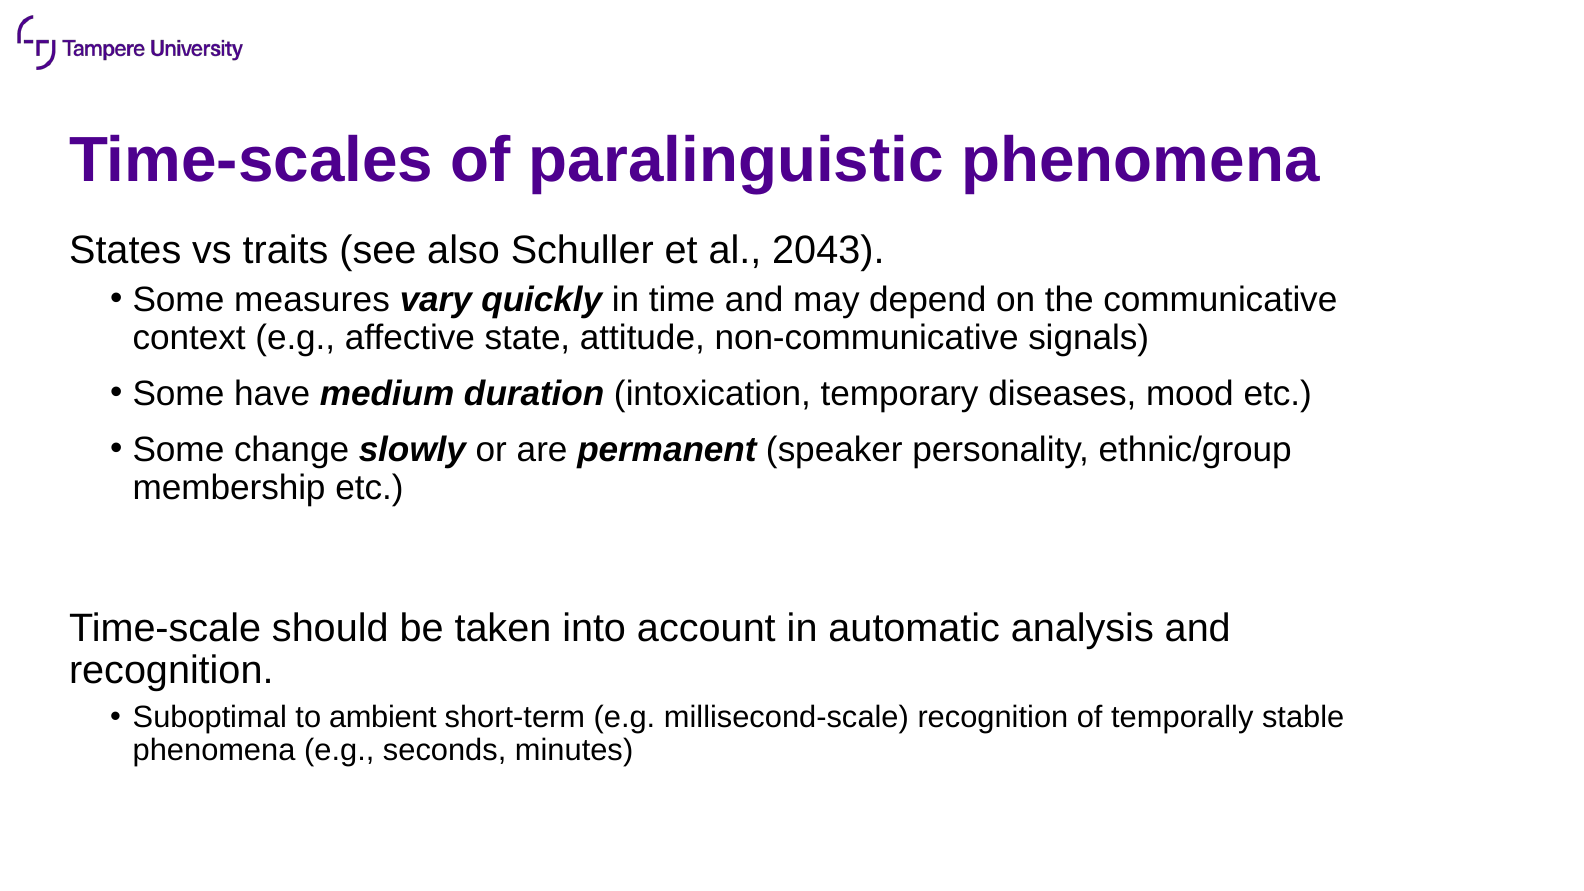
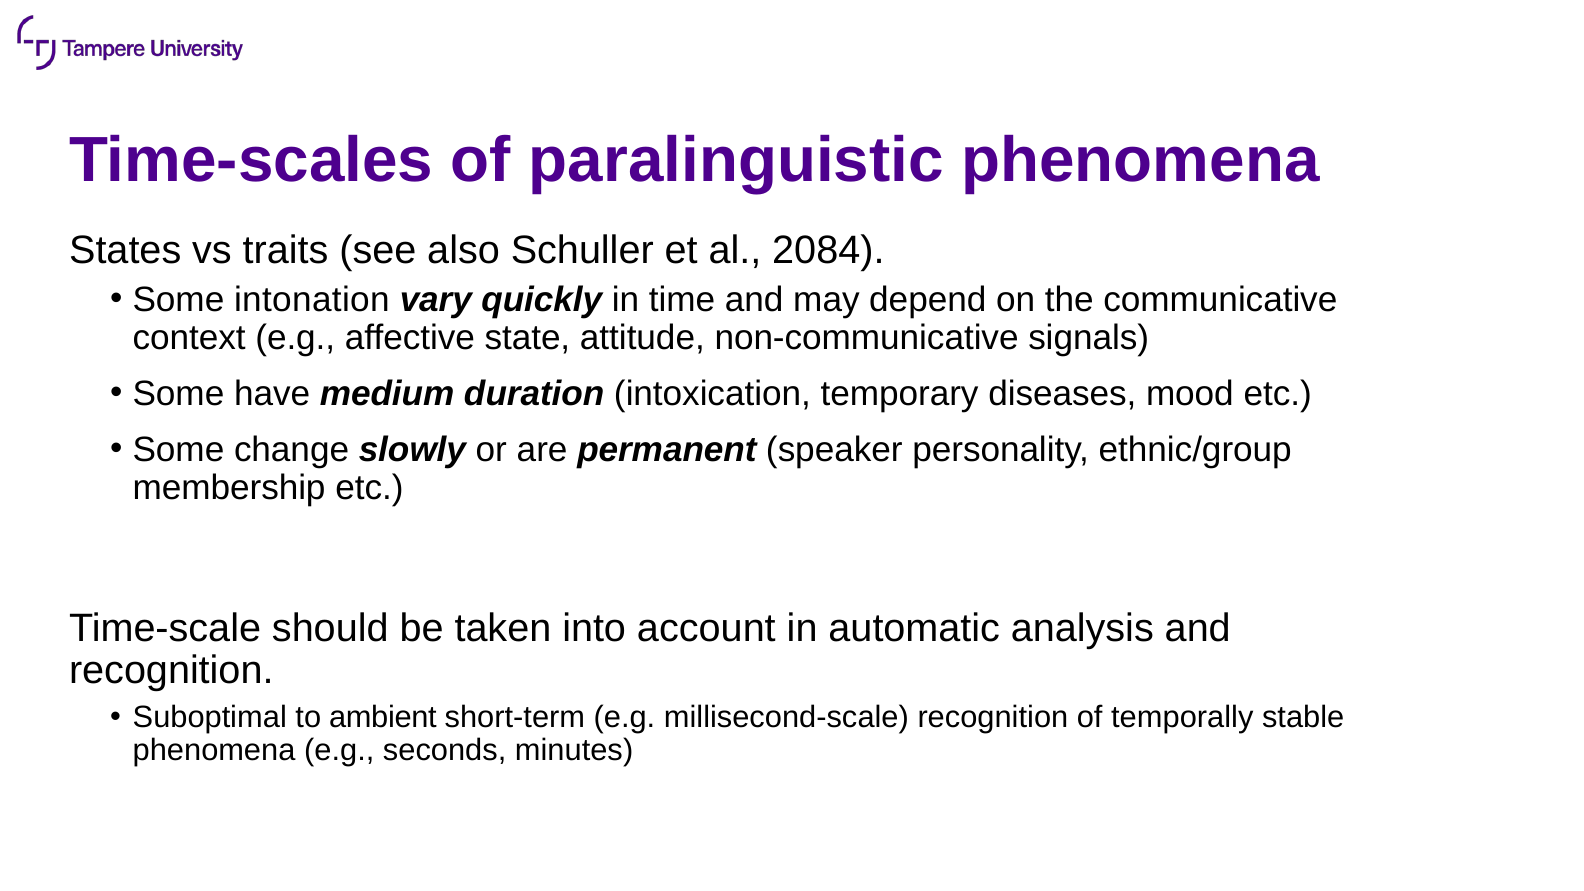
2043: 2043 -> 2084 (828, 251)
measures: measures -> intonation (312, 300)
